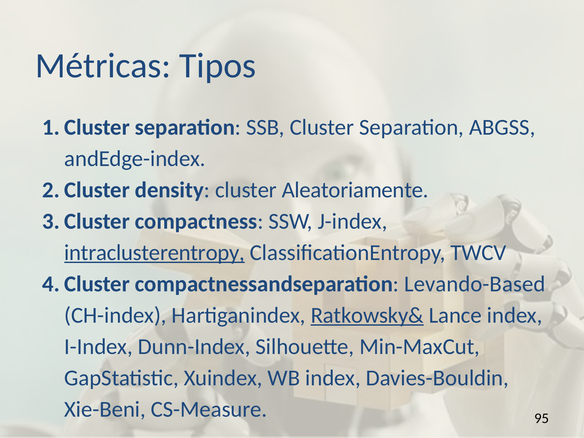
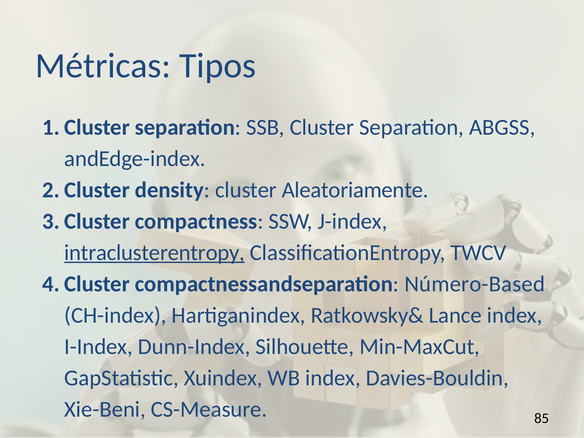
Levando-Based: Levando-Based -> Número-Based (475, 284)
Ratkowsky& underline: present -> none (367, 315)
95: 95 -> 85 (542, 418)
